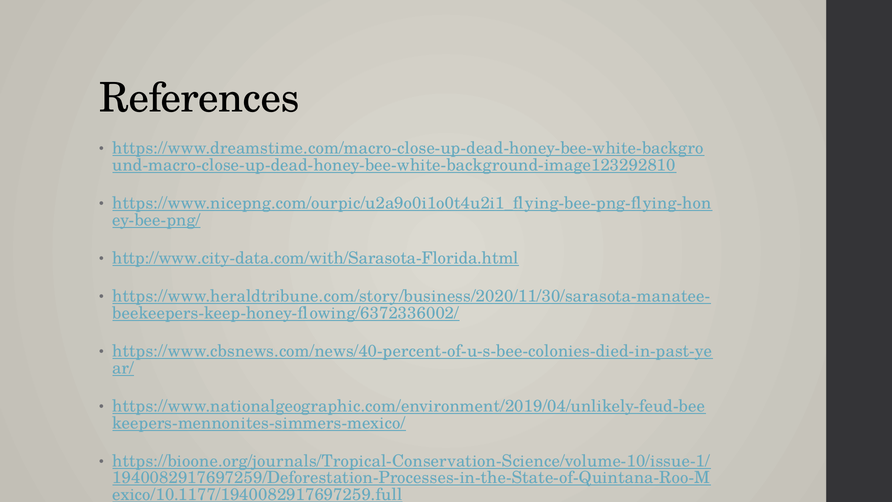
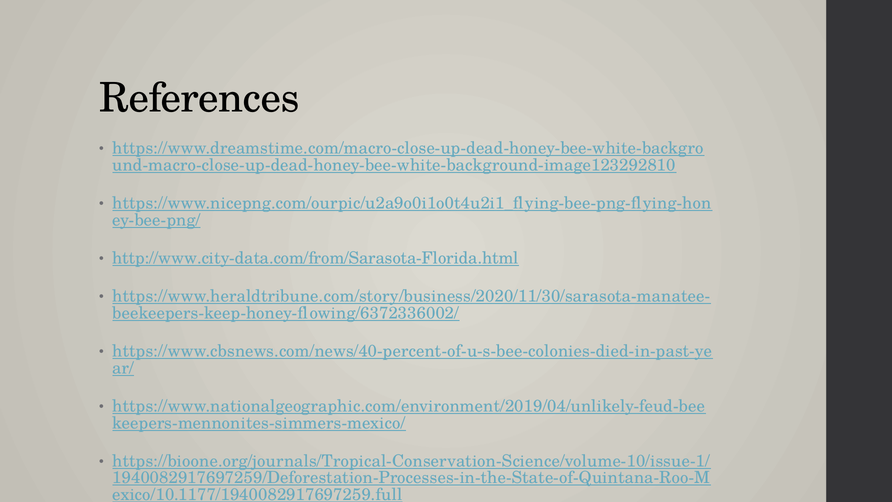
http://www.city-data.com/with/Sarasota-Florida.html: http://www.city-data.com/with/Sarasota-Florida.html -> http://www.city-data.com/from/Sarasota-Florida.html (315, 258)
